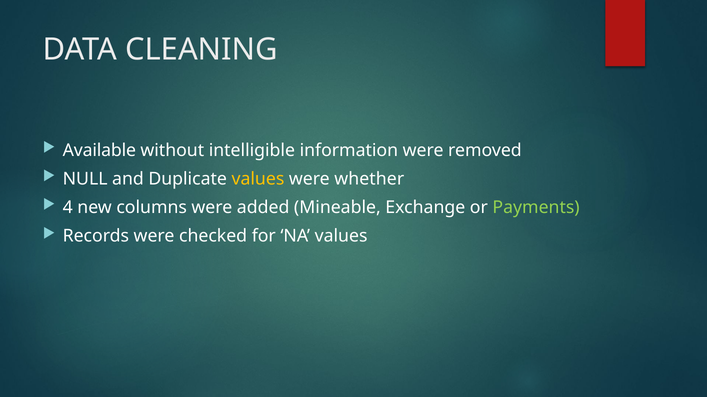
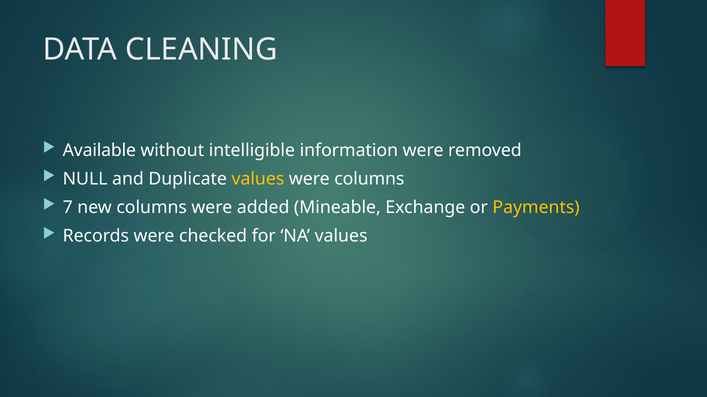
were whether: whether -> columns (369, 179)
4: 4 -> 7 (68, 208)
Payments colour: light green -> yellow (536, 208)
